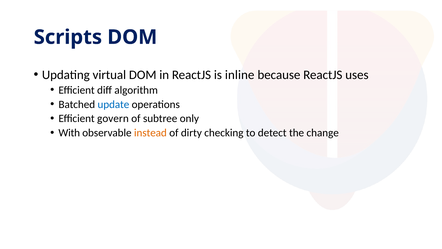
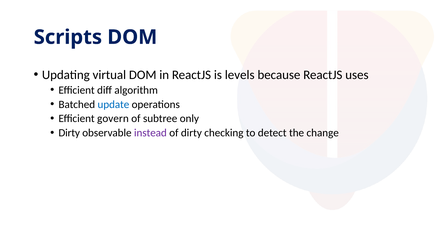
inline: inline -> levels (240, 75)
With: With -> Dirty (69, 133)
instead colour: orange -> purple (150, 133)
